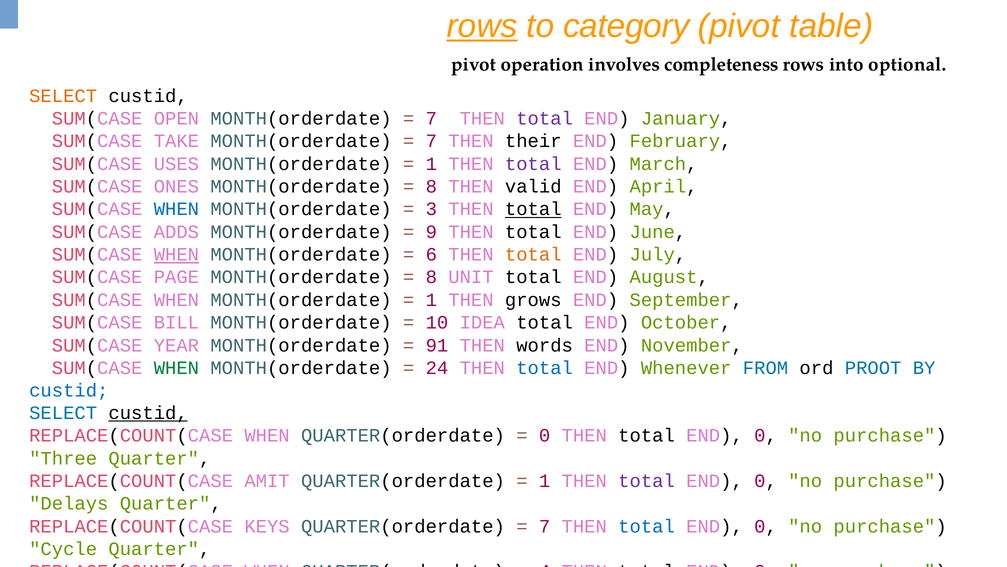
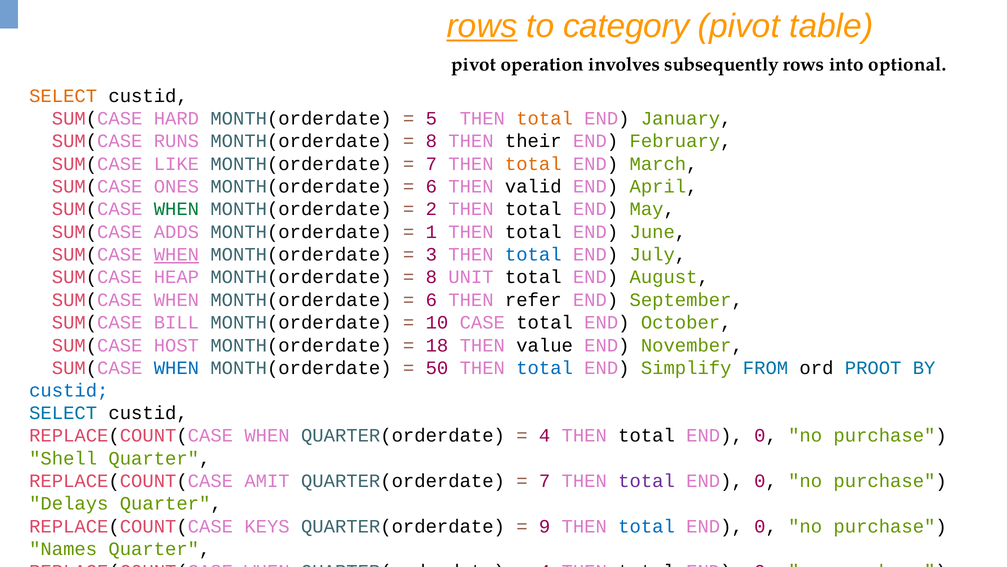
completeness: completeness -> subsequently (722, 64)
OPEN: OPEN -> HARD (176, 118)
7: 7 -> 5 (431, 118)
total colour: purple -> orange (545, 118)
TAKE: TAKE -> RUNS (176, 141)
7: 7 -> 8 (431, 141)
USES: USES -> LIKE (176, 164)
1: 1 -> 7 (431, 164)
total colour: purple -> orange (533, 164)
8: 8 -> 6 (431, 186)
WHEN colour: blue -> green (176, 209)
3: 3 -> 2 (431, 209)
total underline: present -> none (533, 209)
9: 9 -> 1 (431, 232)
6: 6 -> 3 (431, 254)
total colour: orange -> blue (533, 254)
PAGE: PAGE -> HEAP (176, 277)
1: 1 -> 6 (431, 300)
grows: grows -> refer (533, 300)
IDEA: IDEA -> CASE (482, 322)
YEAR: YEAR -> HOST (176, 345)
91: 91 -> 18 (437, 345)
words: words -> value (545, 345)
WHEN colour: green -> blue (176, 368)
24: 24 -> 50 (437, 368)
Whenever: Whenever -> Simplify (686, 368)
custid underline: present -> none (148, 413)
0: 0 -> 4 (545, 435)
Three: Three -> Shell (63, 458)
1: 1 -> 7 (545, 481)
7: 7 -> 9 (545, 526)
Cycle: Cycle -> Names (63, 548)
